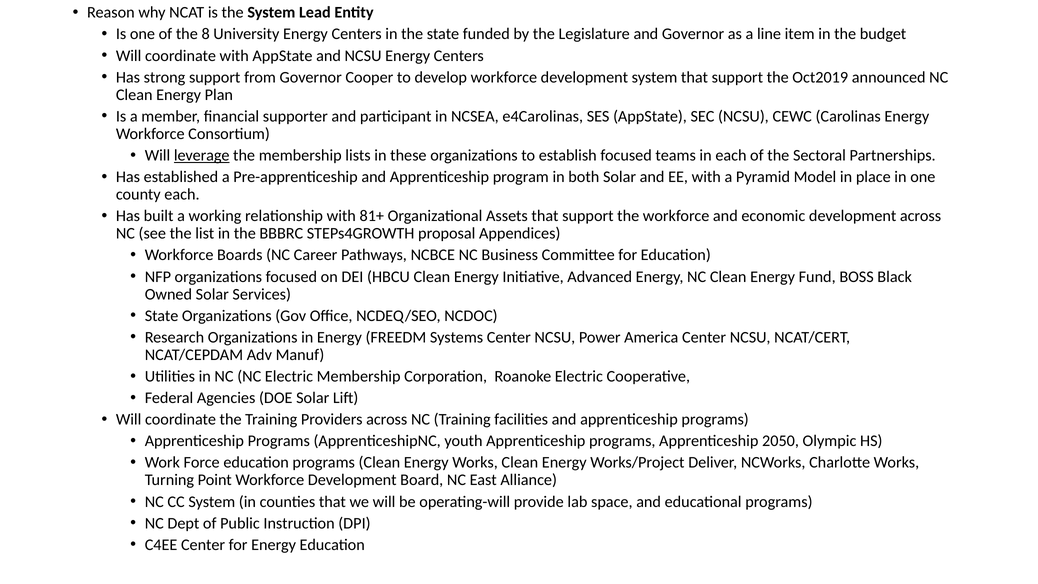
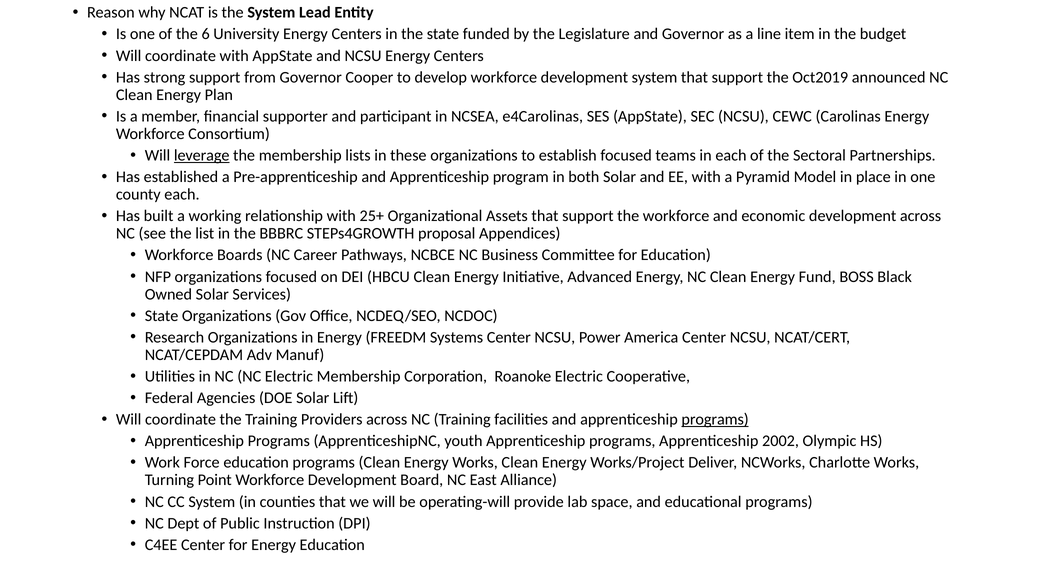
8: 8 -> 6 (206, 34)
81+: 81+ -> 25+ (372, 216)
programs underline: none -> present (715, 419)
2050: 2050 -> 2002 (781, 441)
